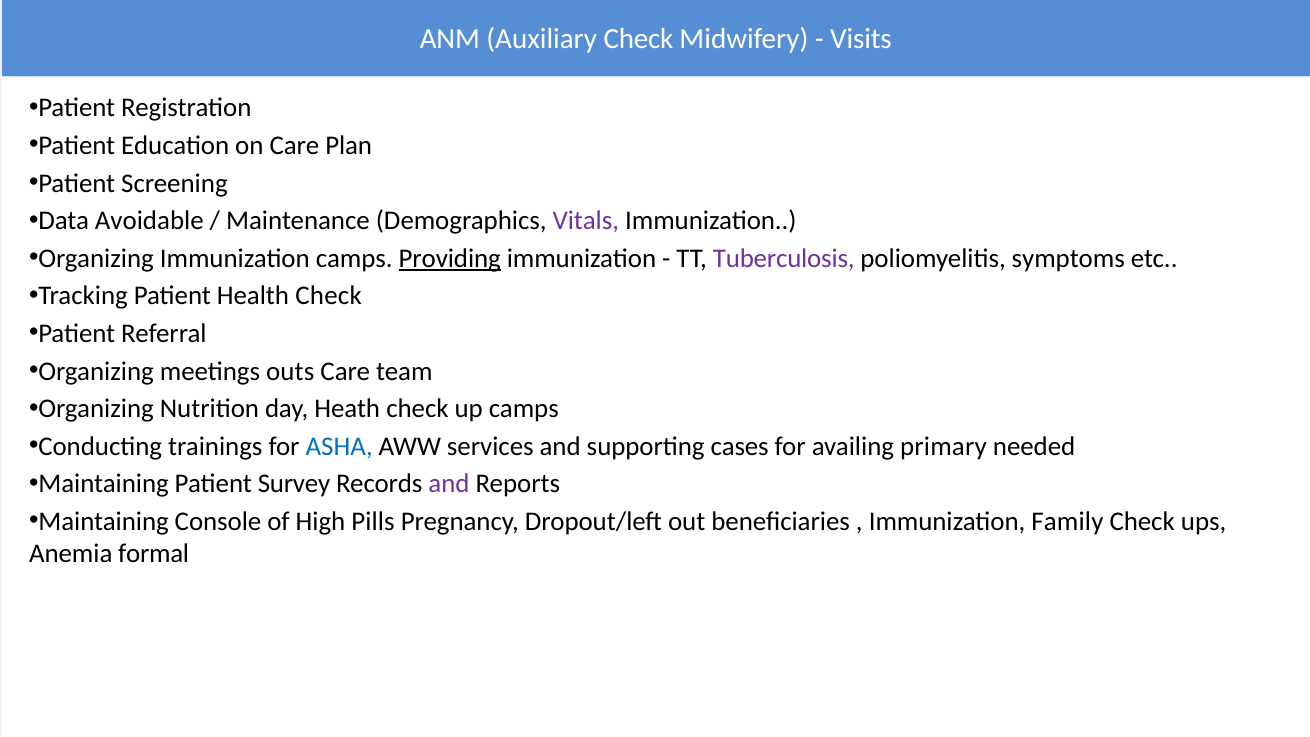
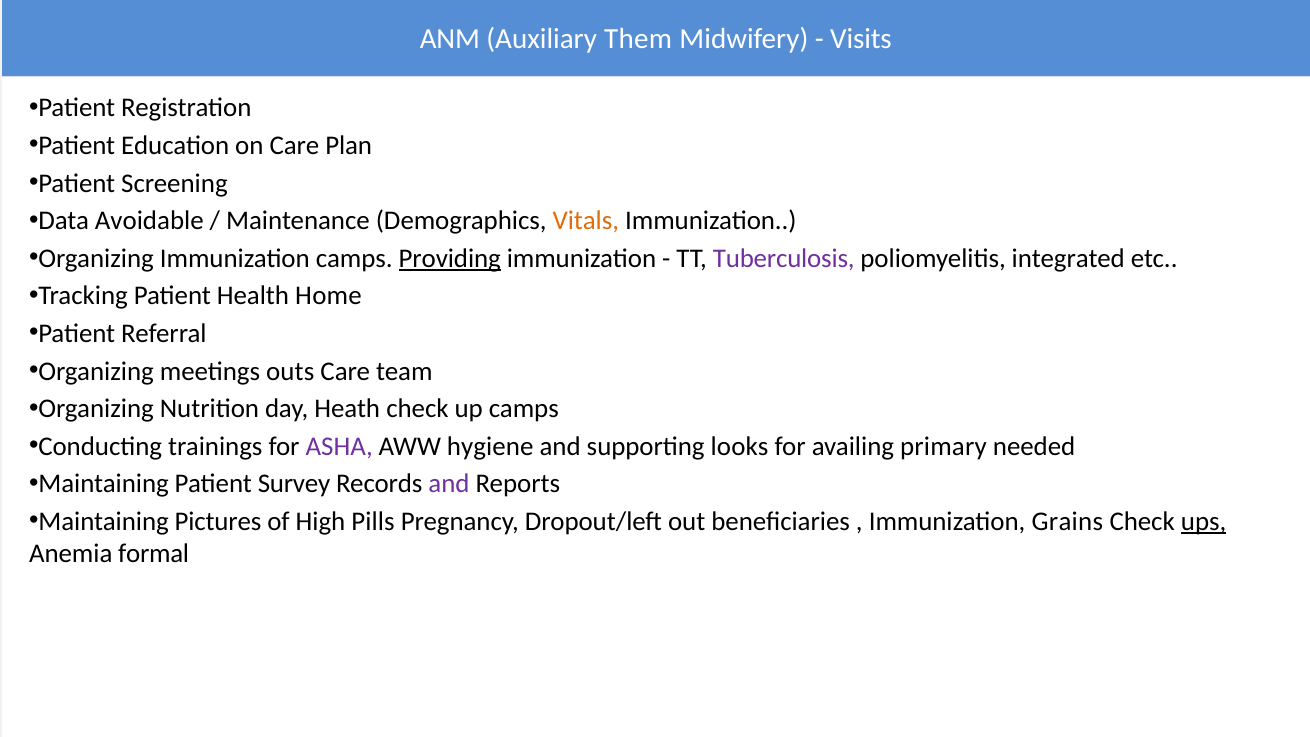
Auxiliary Check: Check -> Them (638, 39)
Vitals colour: purple -> orange (586, 221)
symptoms: symptoms -> integrated (1068, 258)
Health Check: Check -> Home (329, 296)
ASHA colour: blue -> purple (339, 446)
services: services -> hygiene (490, 446)
cases: cases -> looks (740, 446)
Console: Console -> Pictures (218, 522)
Family: Family -> Grains (1067, 522)
ups underline: none -> present (1204, 522)
